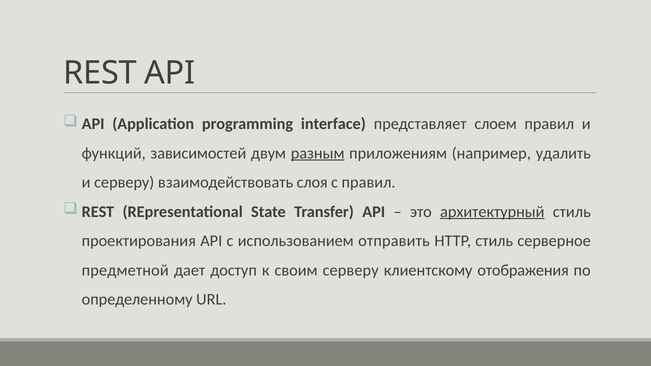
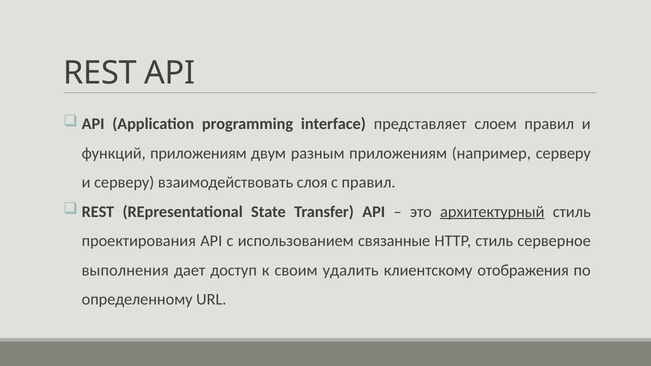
функций зависимостей: зависимостей -> приложениям (198, 153)
разным underline: present -> none (318, 153)
например удалить: удалить -> серверу (563, 153)
отправить: отправить -> связанные (394, 241)
предметной: предметной -> выполнения (125, 270)
своим серверу: серверу -> удалить (351, 270)
